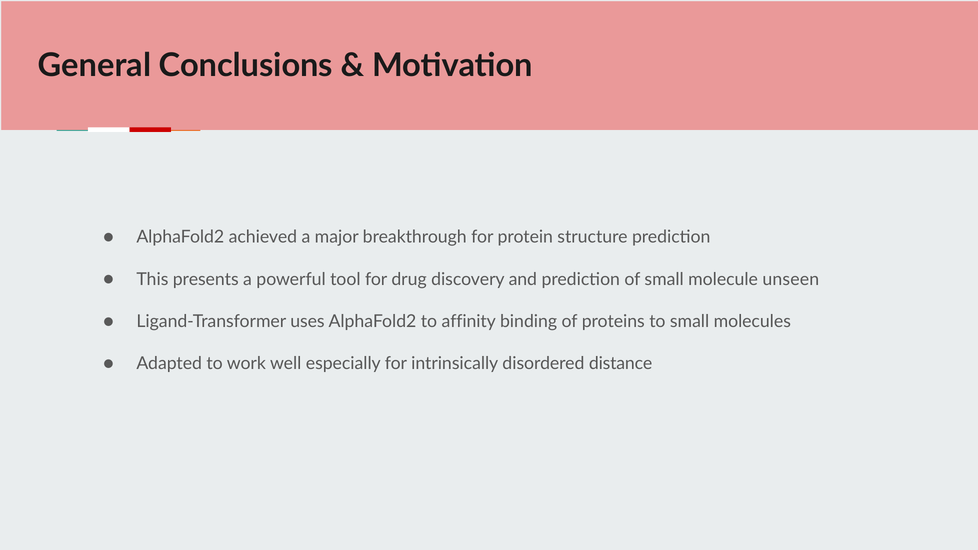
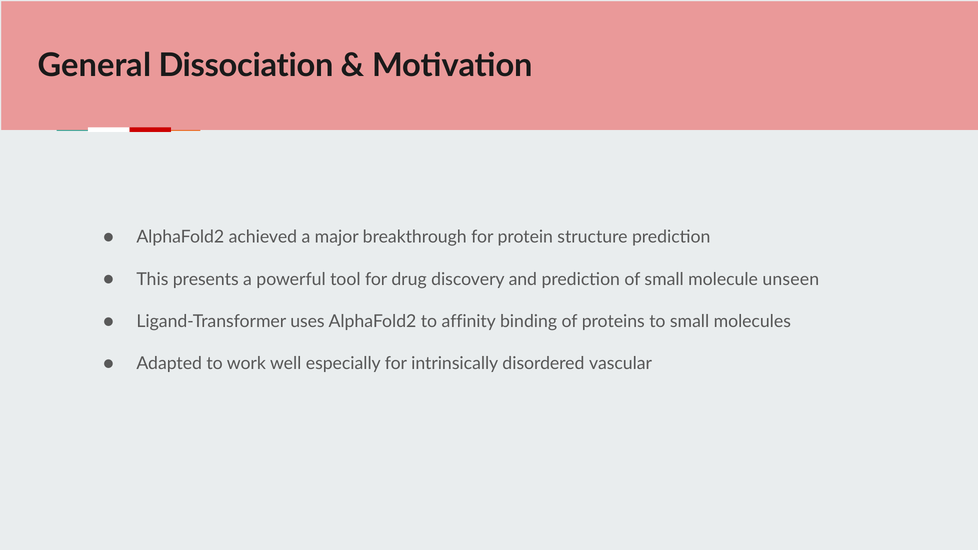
Conclusions: Conclusions -> Dissociation (246, 65)
distance: distance -> vascular (621, 364)
